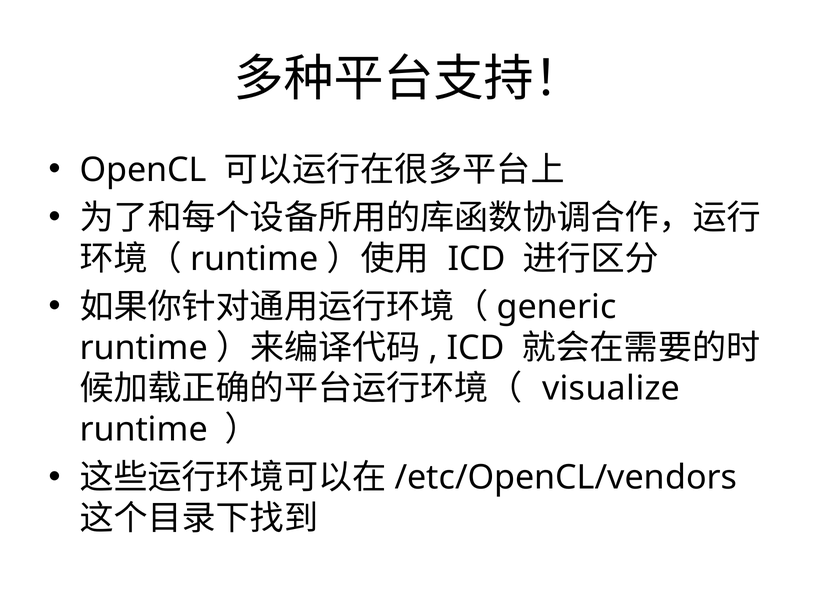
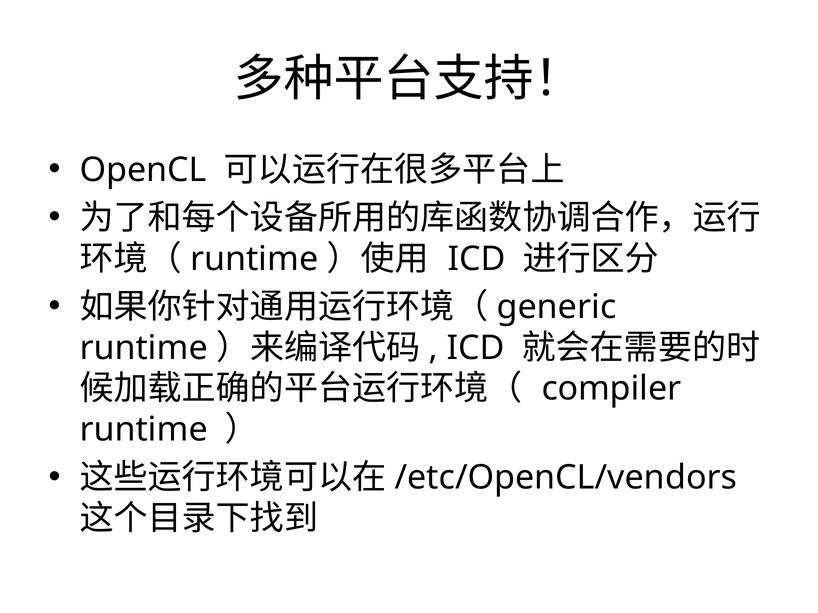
visualize: visualize -> compiler (611, 389)
